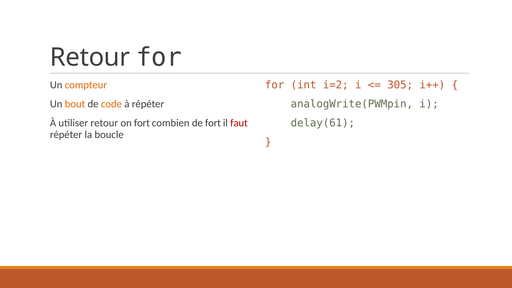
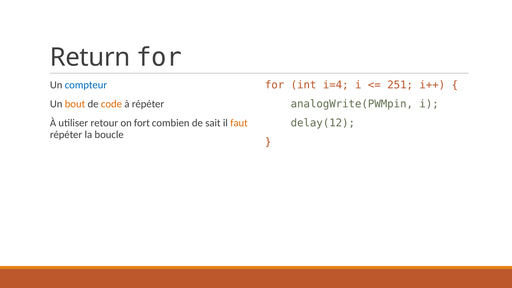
Retour: Retour -> Return (90, 57)
i=2: i=2 -> i=4 (336, 85)
305: 305 -> 251 (400, 85)
compteur colour: orange -> blue (86, 85)
delay(61: delay(61 -> delay(12 (323, 123)
de fort: fort -> sait (213, 123)
faut colour: red -> orange (239, 123)
